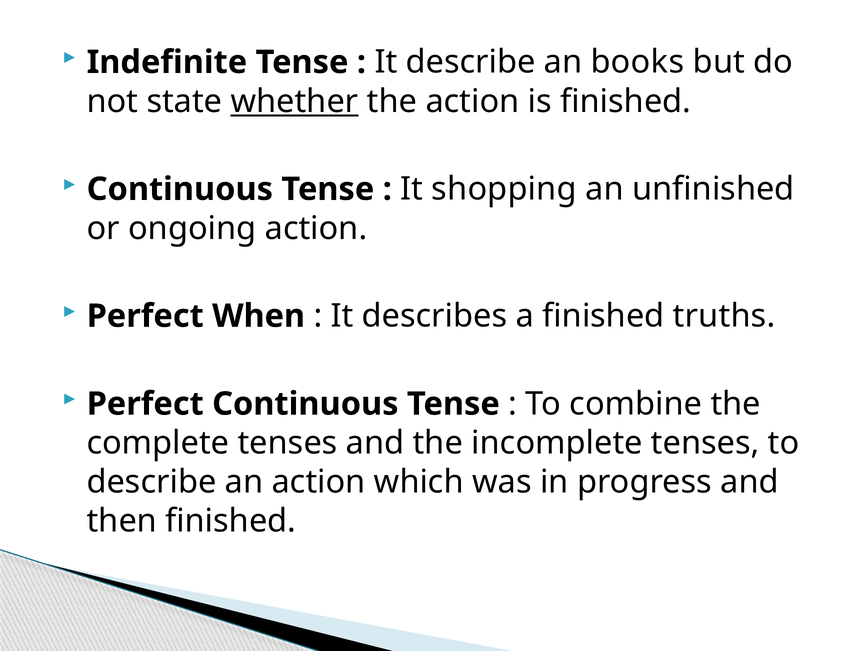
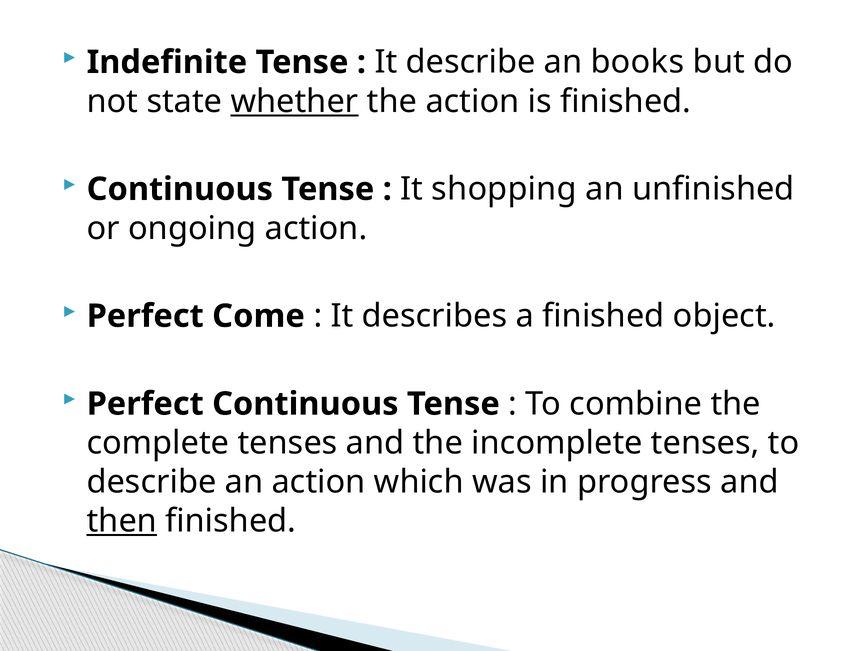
When: When -> Come (258, 316)
truths: truths -> object (724, 316)
then underline: none -> present (122, 521)
